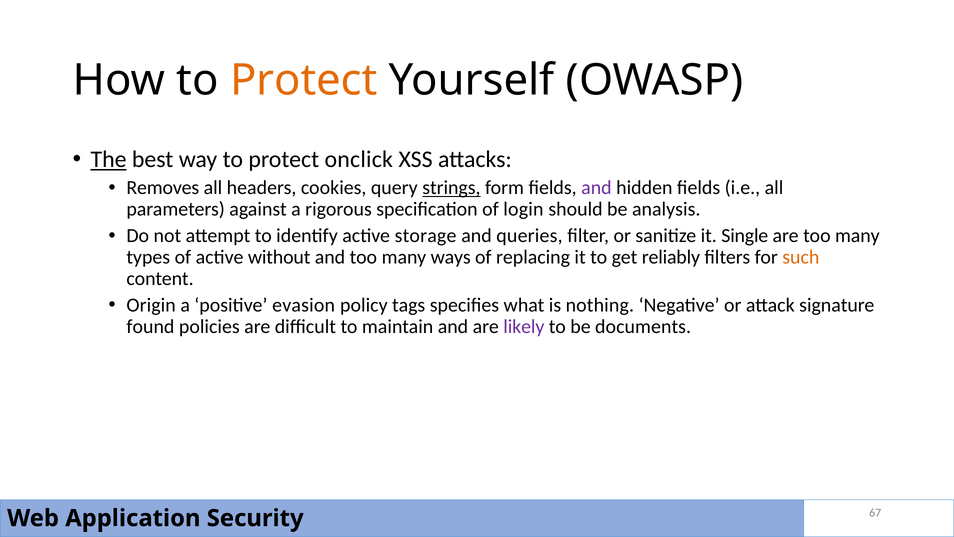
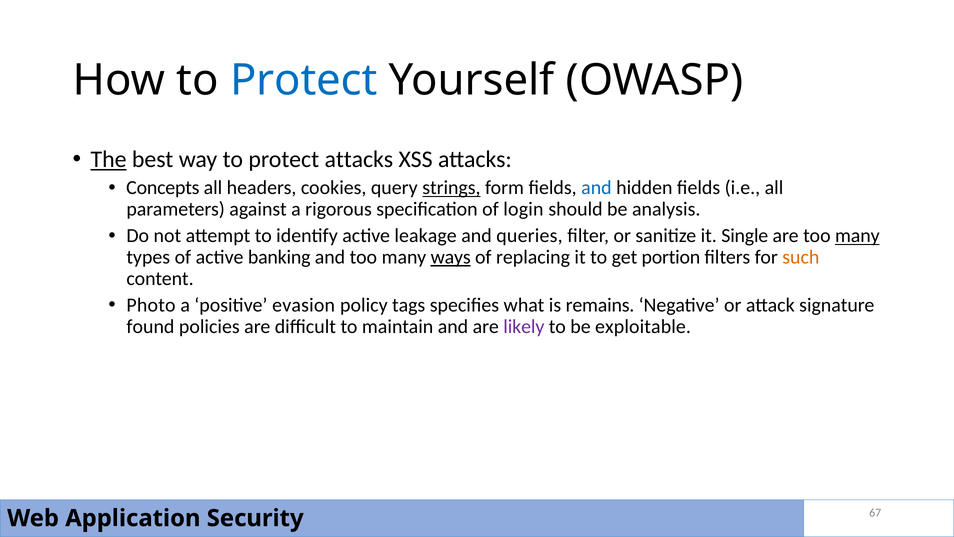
Protect colour: orange -> blue (304, 80)
protect onclick: onclick -> attacks (359, 159)
Removes: Removes -> Concepts (163, 188)
and colour: purple -> blue (596, 188)
storage: storage -> leakage (426, 236)
many underline: none -> present (857, 236)
without: without -> banking (279, 257)
ways underline: none -> present (451, 257)
reliably: reliably -> portion (671, 257)
Origin: Origin -> Photo (151, 305)
nothing: nothing -> remains (600, 305)
documents: documents -> exploitable (643, 326)
